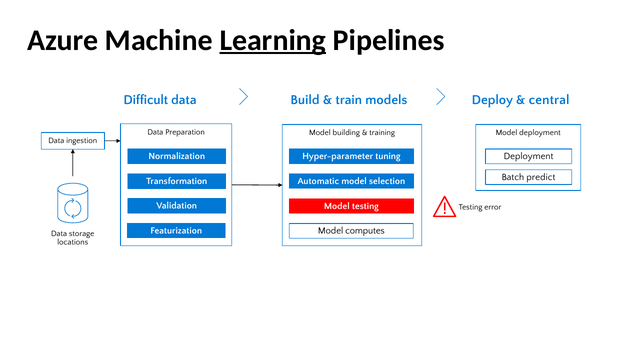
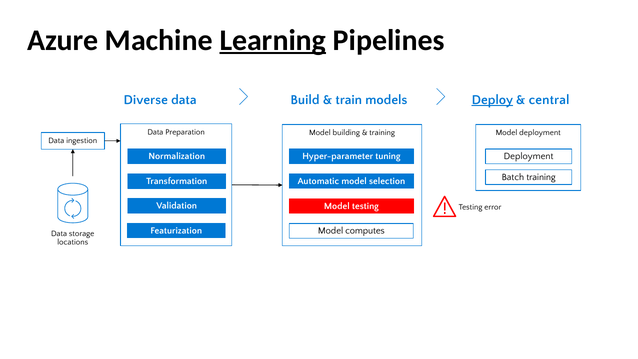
Difficult: Difficult -> Diverse (146, 100)
Deploy underline: none -> present (492, 100)
Batch predict: predict -> training (541, 177)
